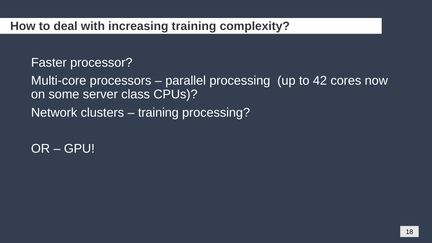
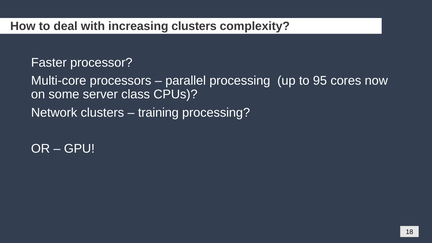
increasing training: training -> clusters (194, 26)
42: 42 -> 95 (320, 81)
